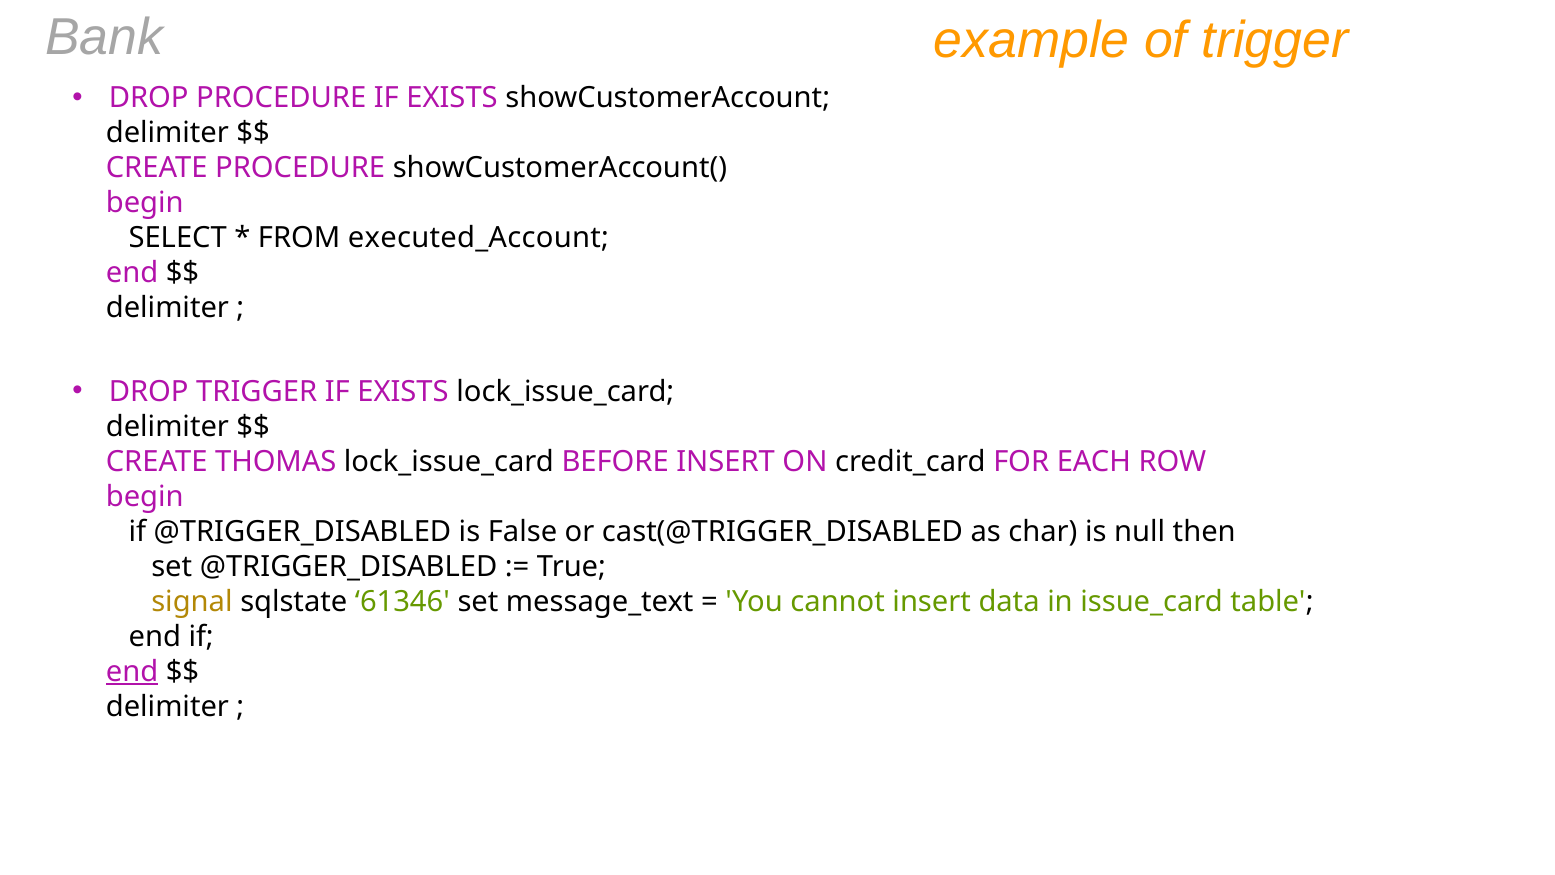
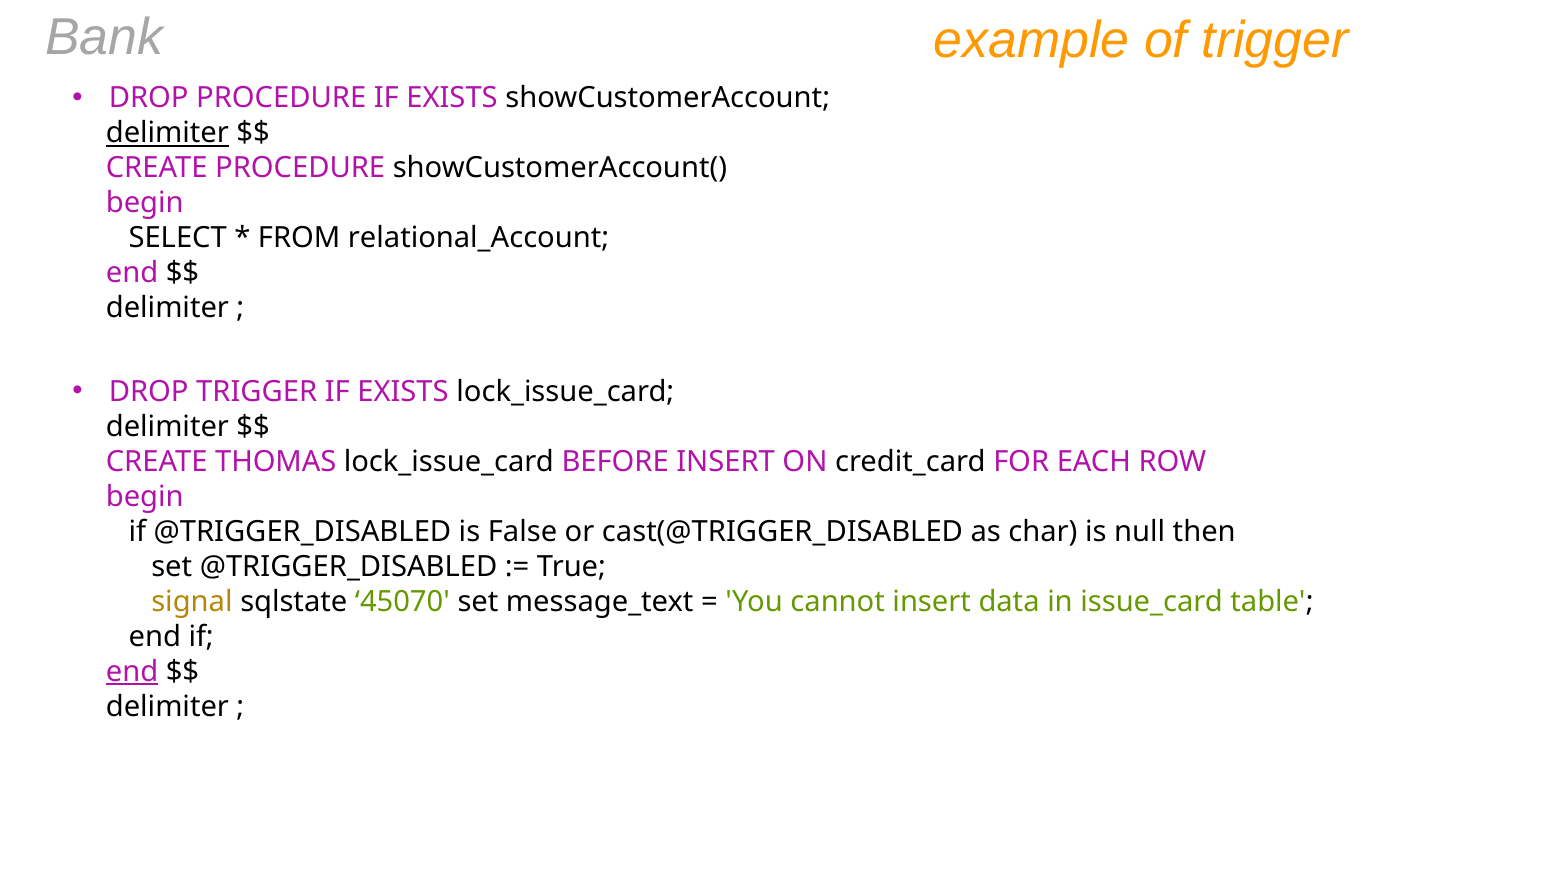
delimiter underline: none -> present (167, 133)
executed_Account: executed_Account -> relational_Account (479, 238)
61346: 61346 -> 45070 (402, 601)
